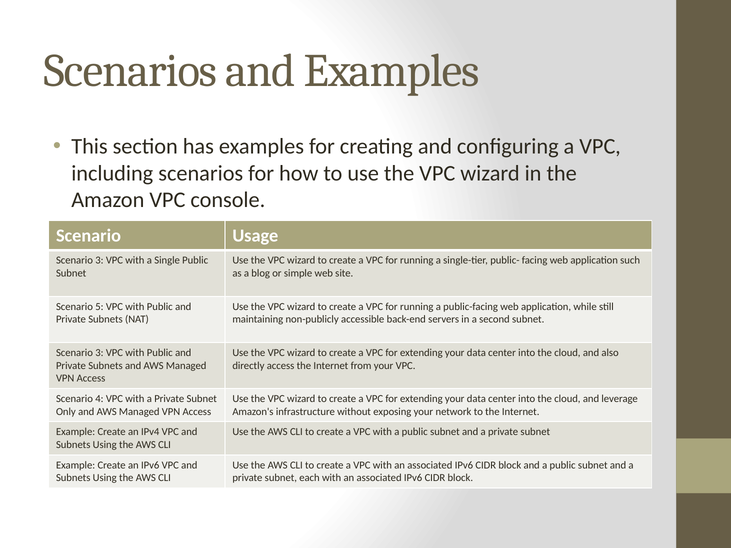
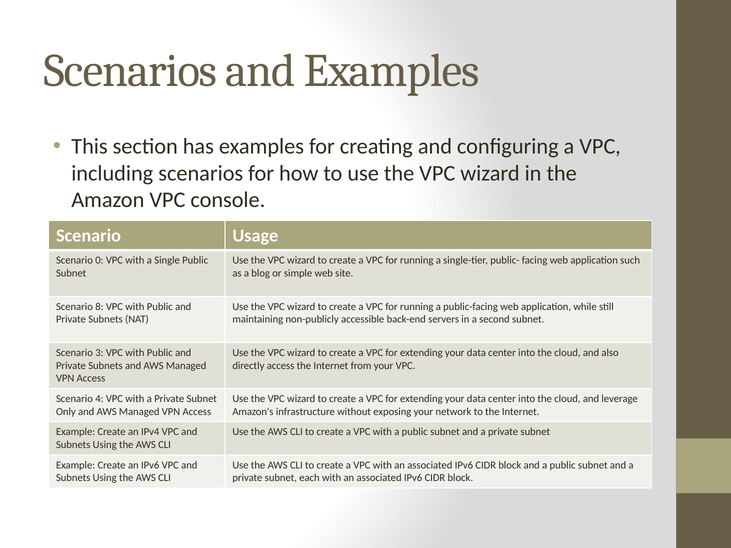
3: 3 -> 0 (99, 261)
5: 5 -> 8 (99, 307)
